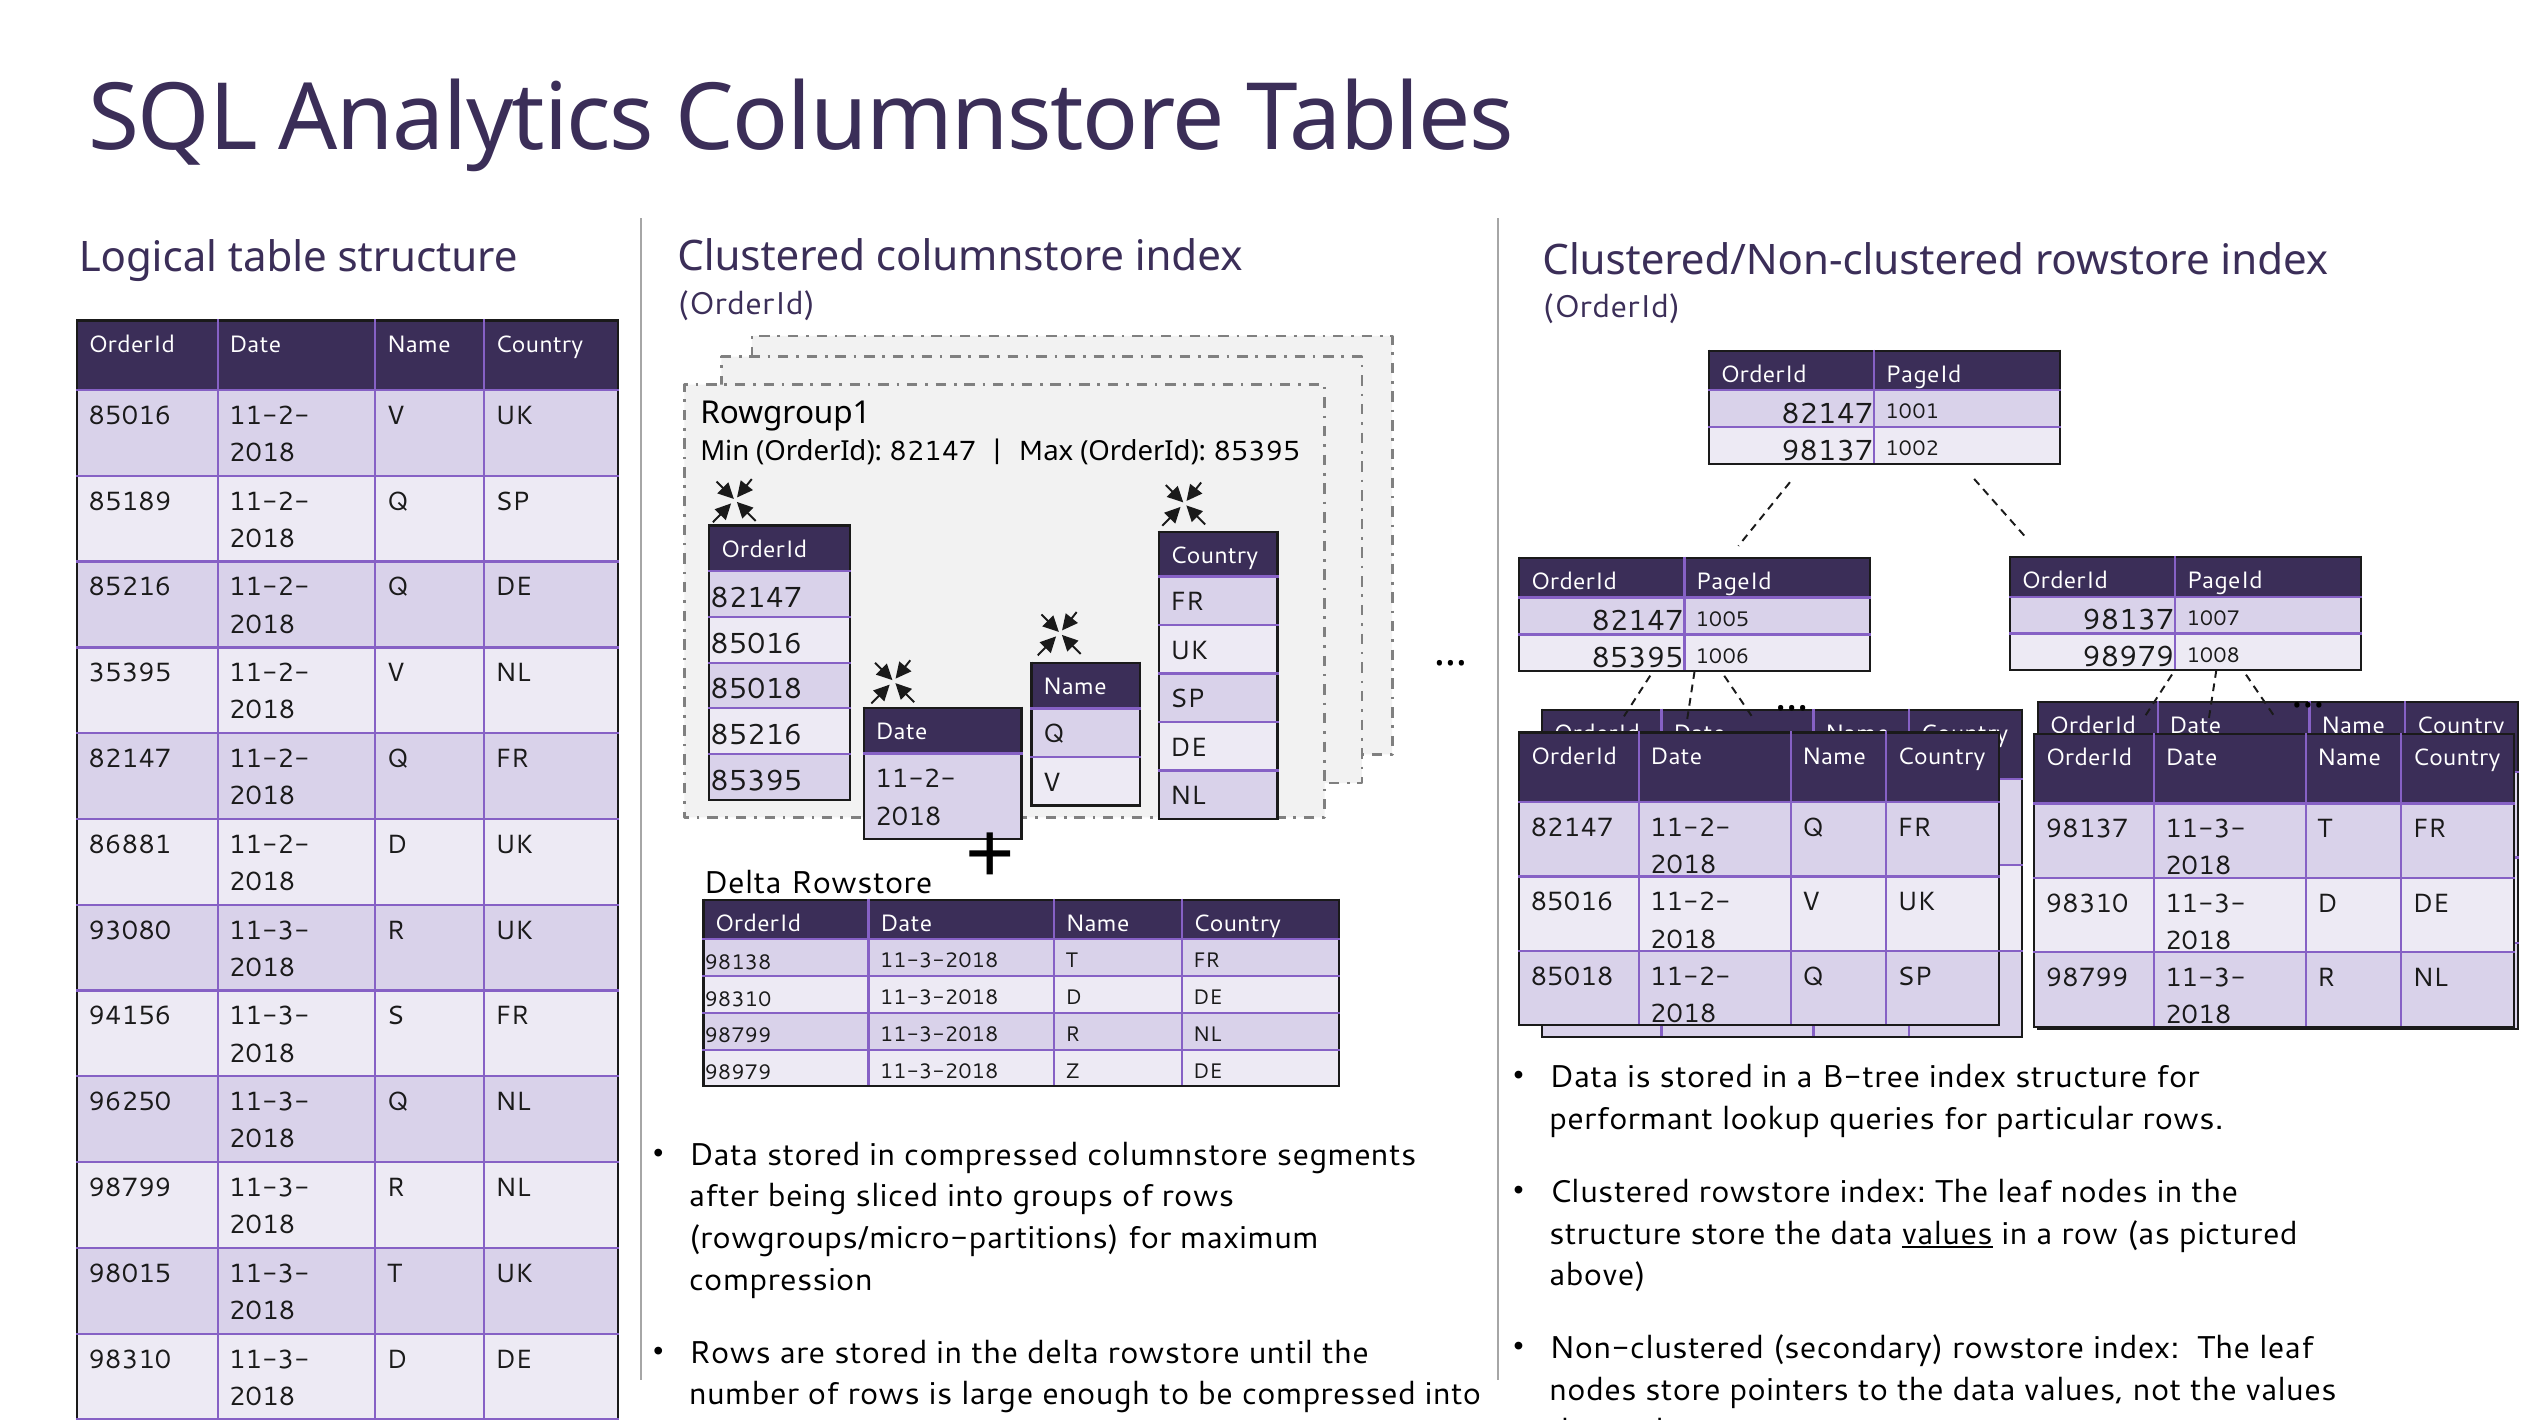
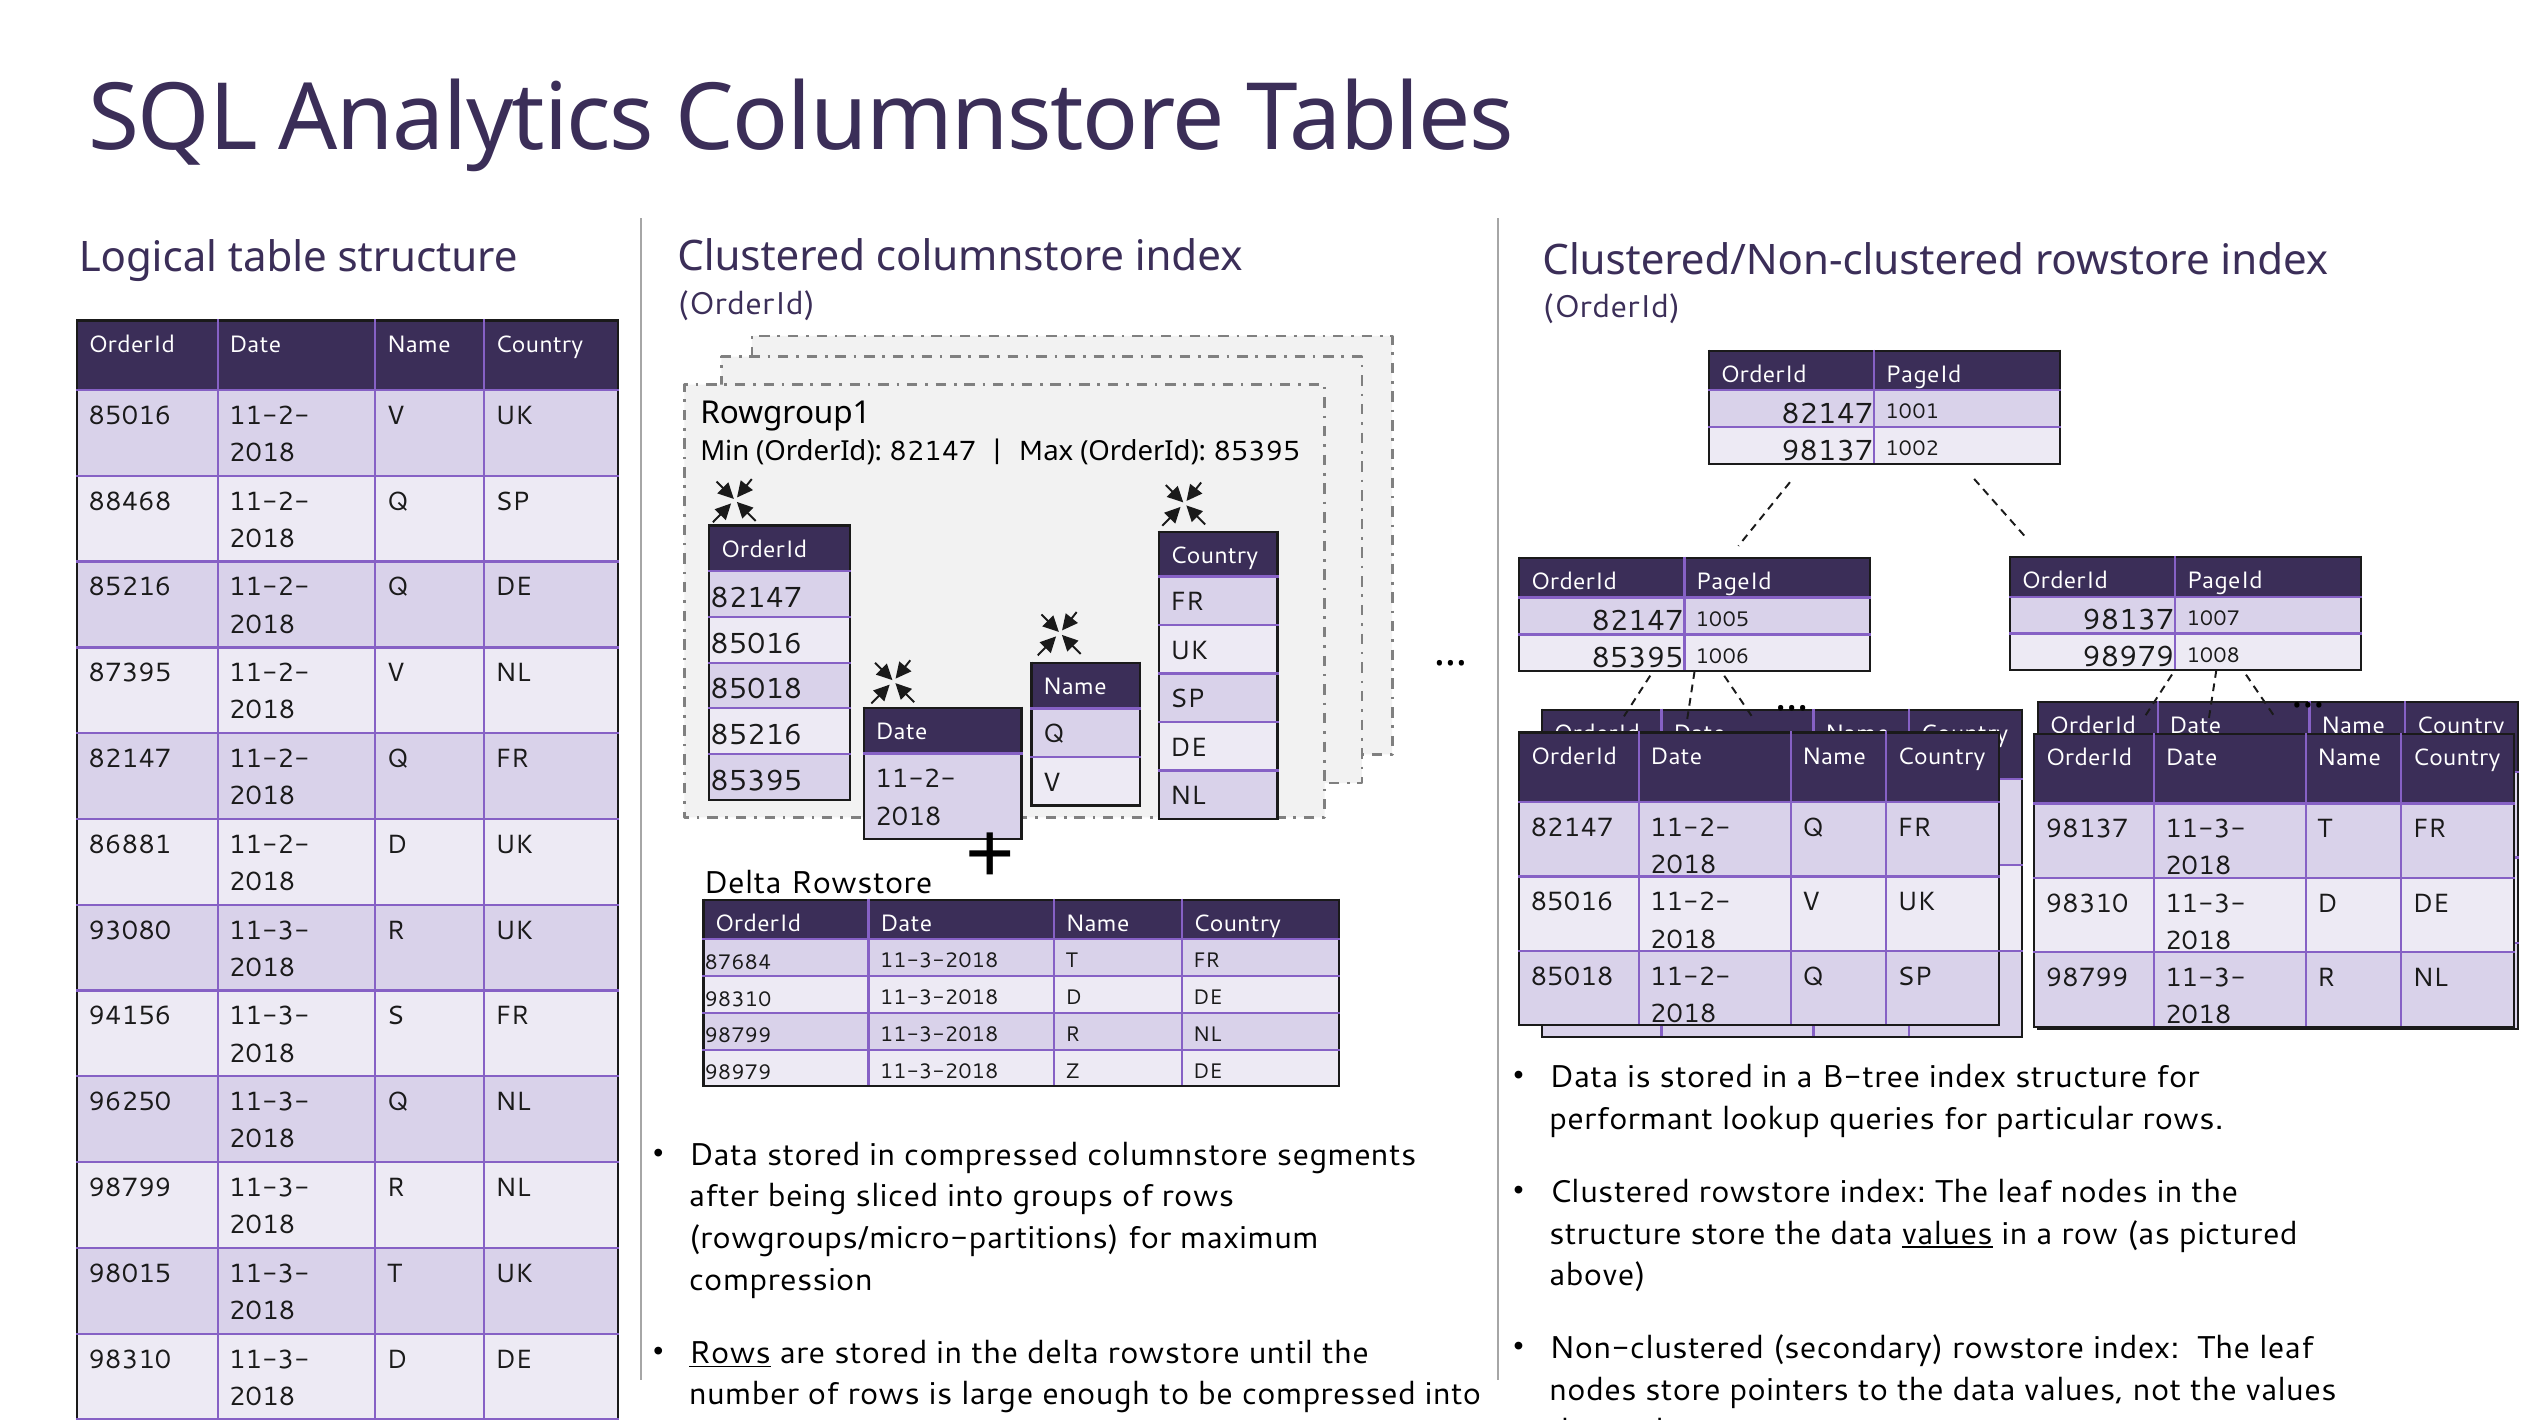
85189: 85189 -> 88468 (130, 501)
35395: 35395 -> 87395 (130, 673)
98138: 98138 -> 87684 (738, 962)
Rows underline: none -> present (730, 1353)
